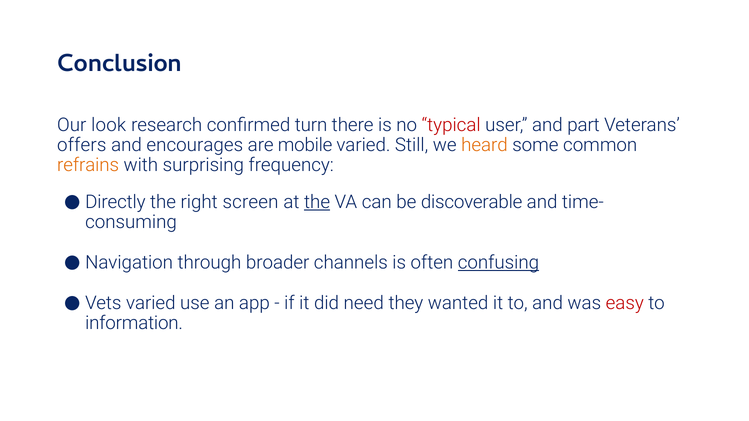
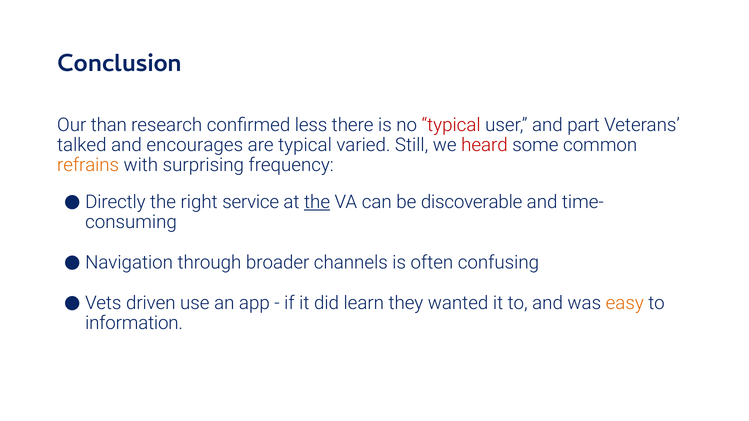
look: look -> than (109, 125)
turn: turn -> less (311, 125)
offers: offers -> talked (82, 145)
are mobile: mobile -> typical (305, 145)
heard colour: orange -> red (484, 145)
screen: screen -> service (251, 202)
confusing underline: present -> none (498, 263)
Vets varied: varied -> driven (151, 303)
need: need -> learn (364, 303)
easy colour: red -> orange (625, 303)
